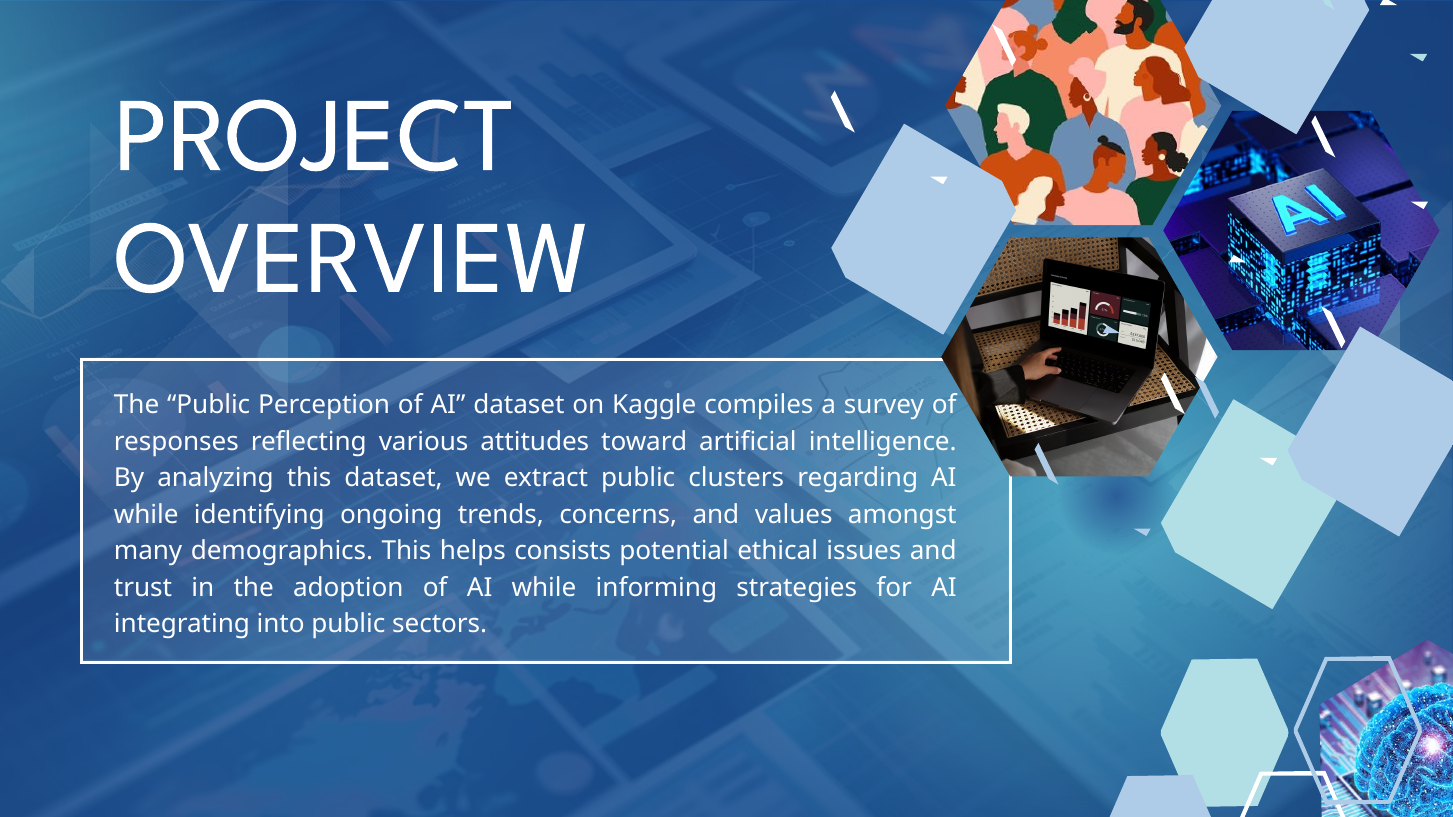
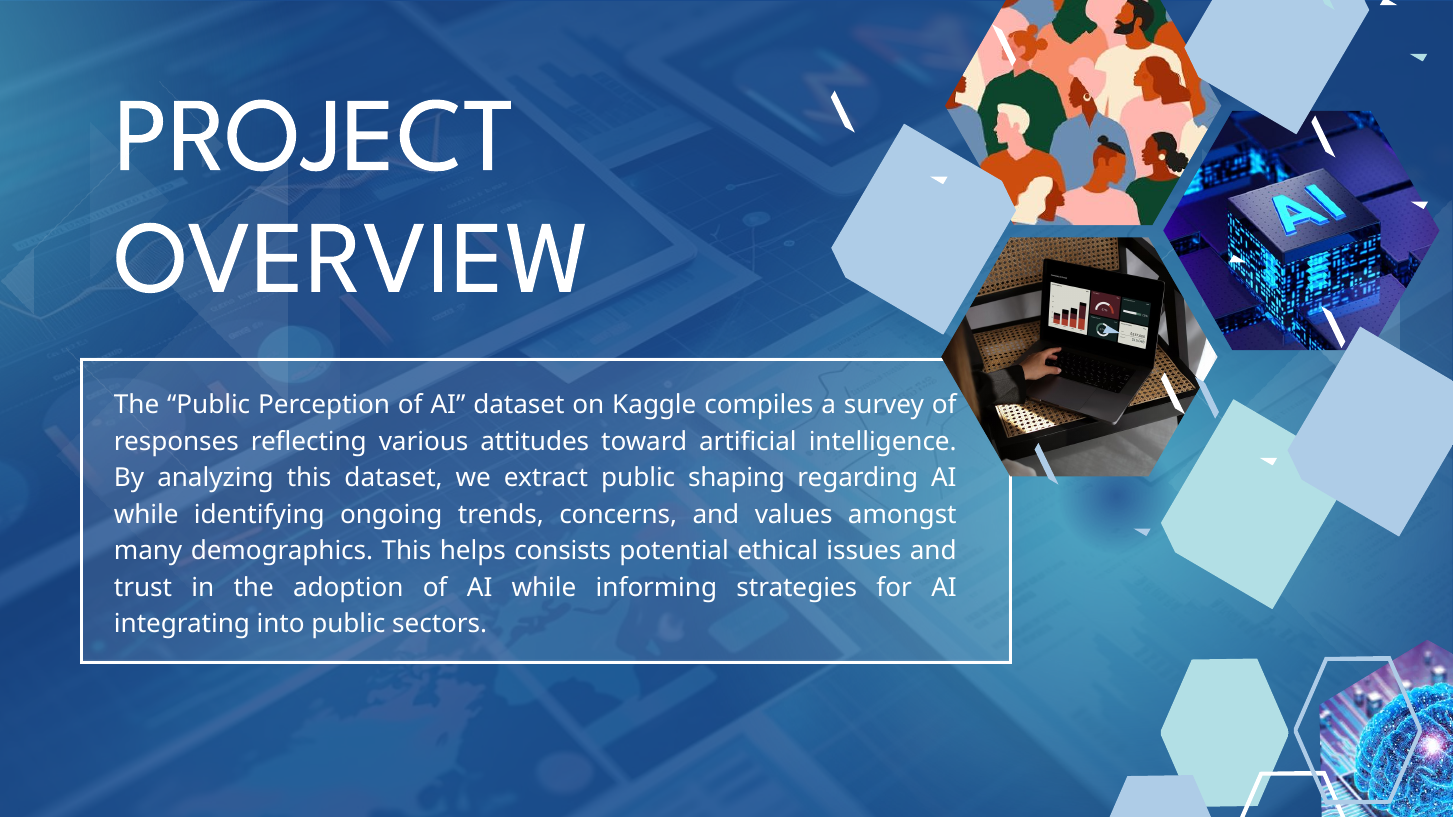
clusters: clusters -> shaping (736, 478)
